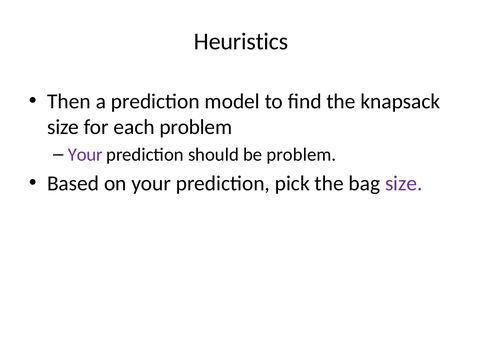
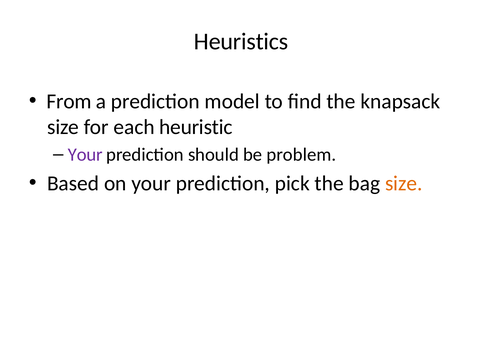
Then: Then -> From (69, 101)
each problem: problem -> heuristic (196, 127)
size colour: purple -> orange (404, 183)
